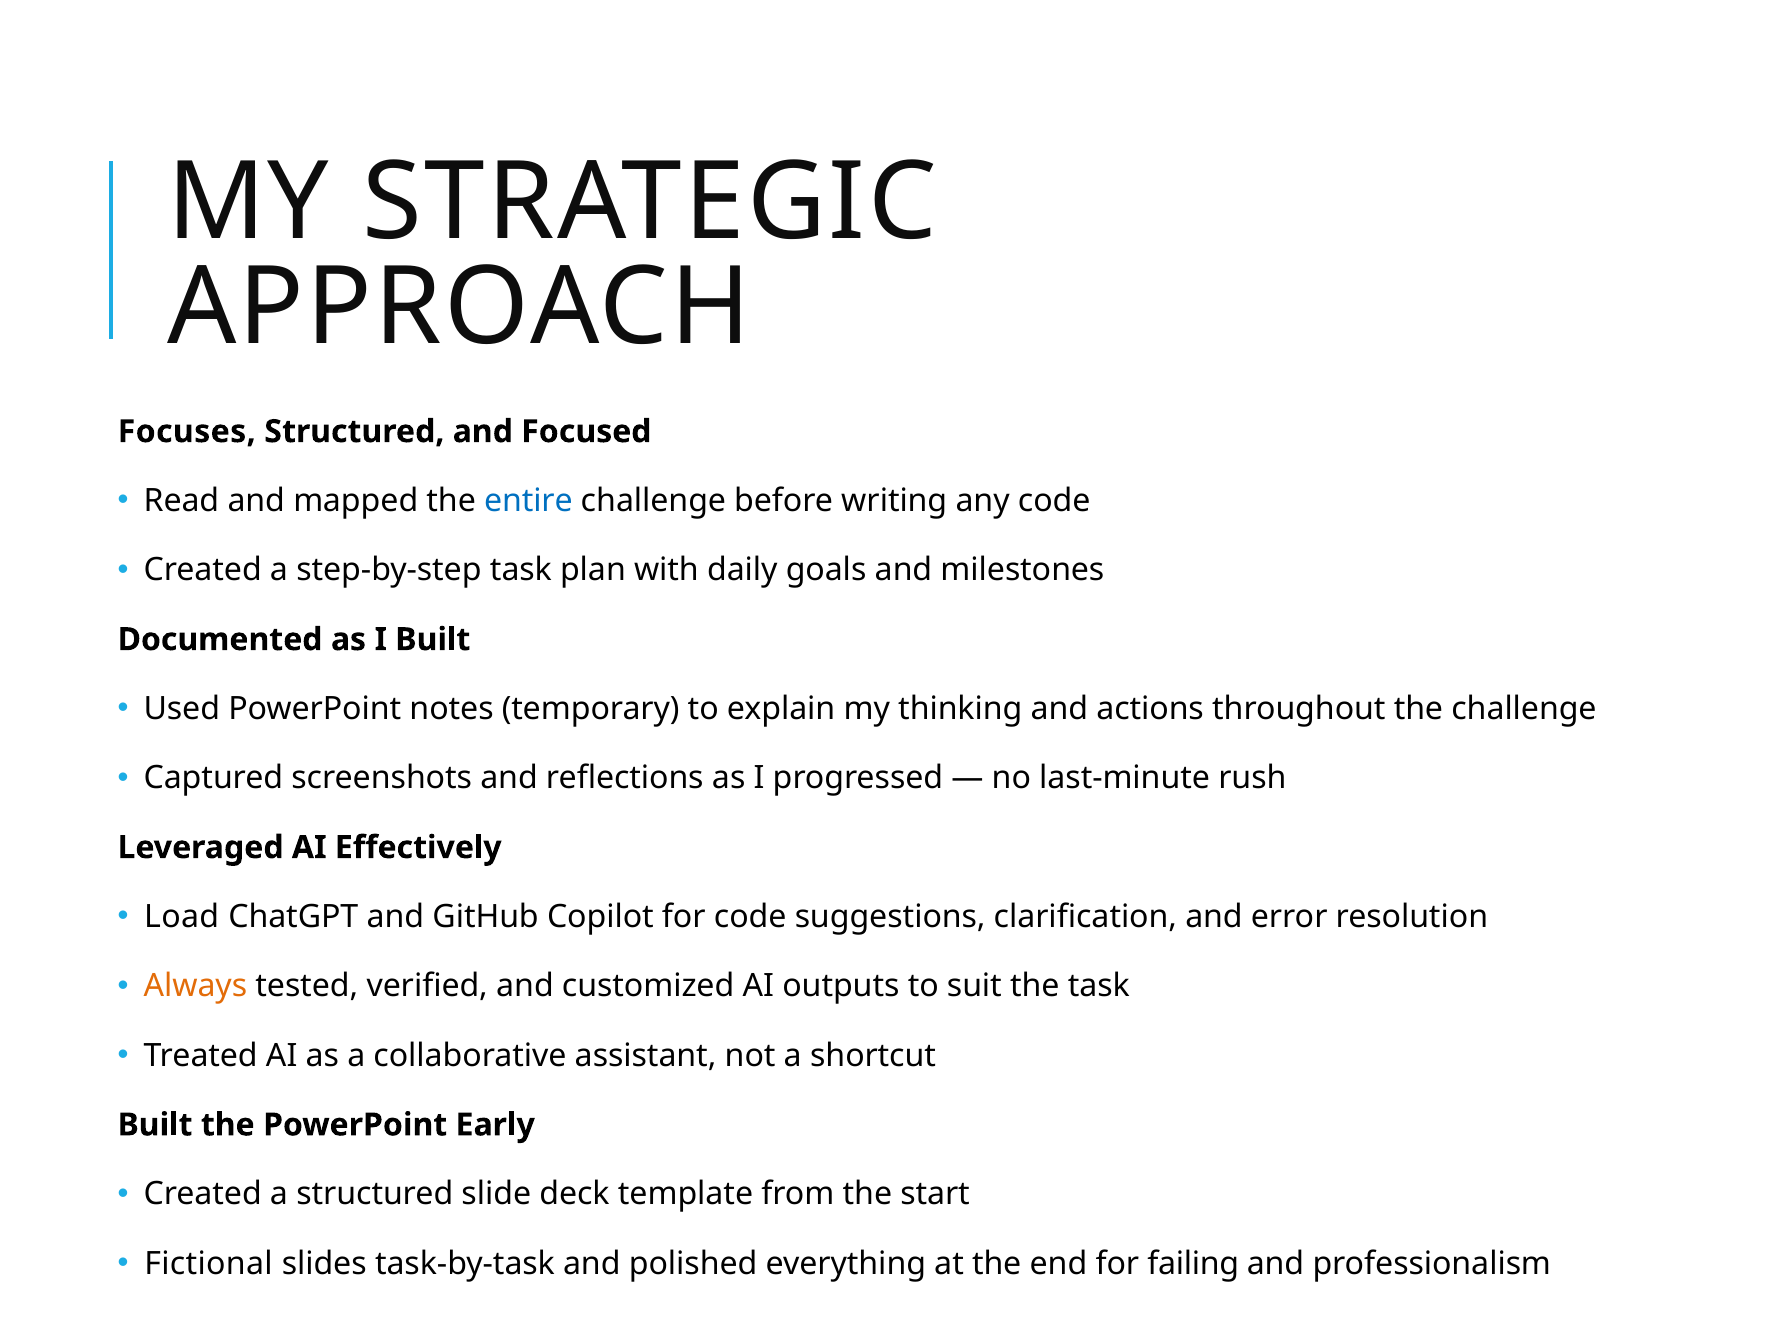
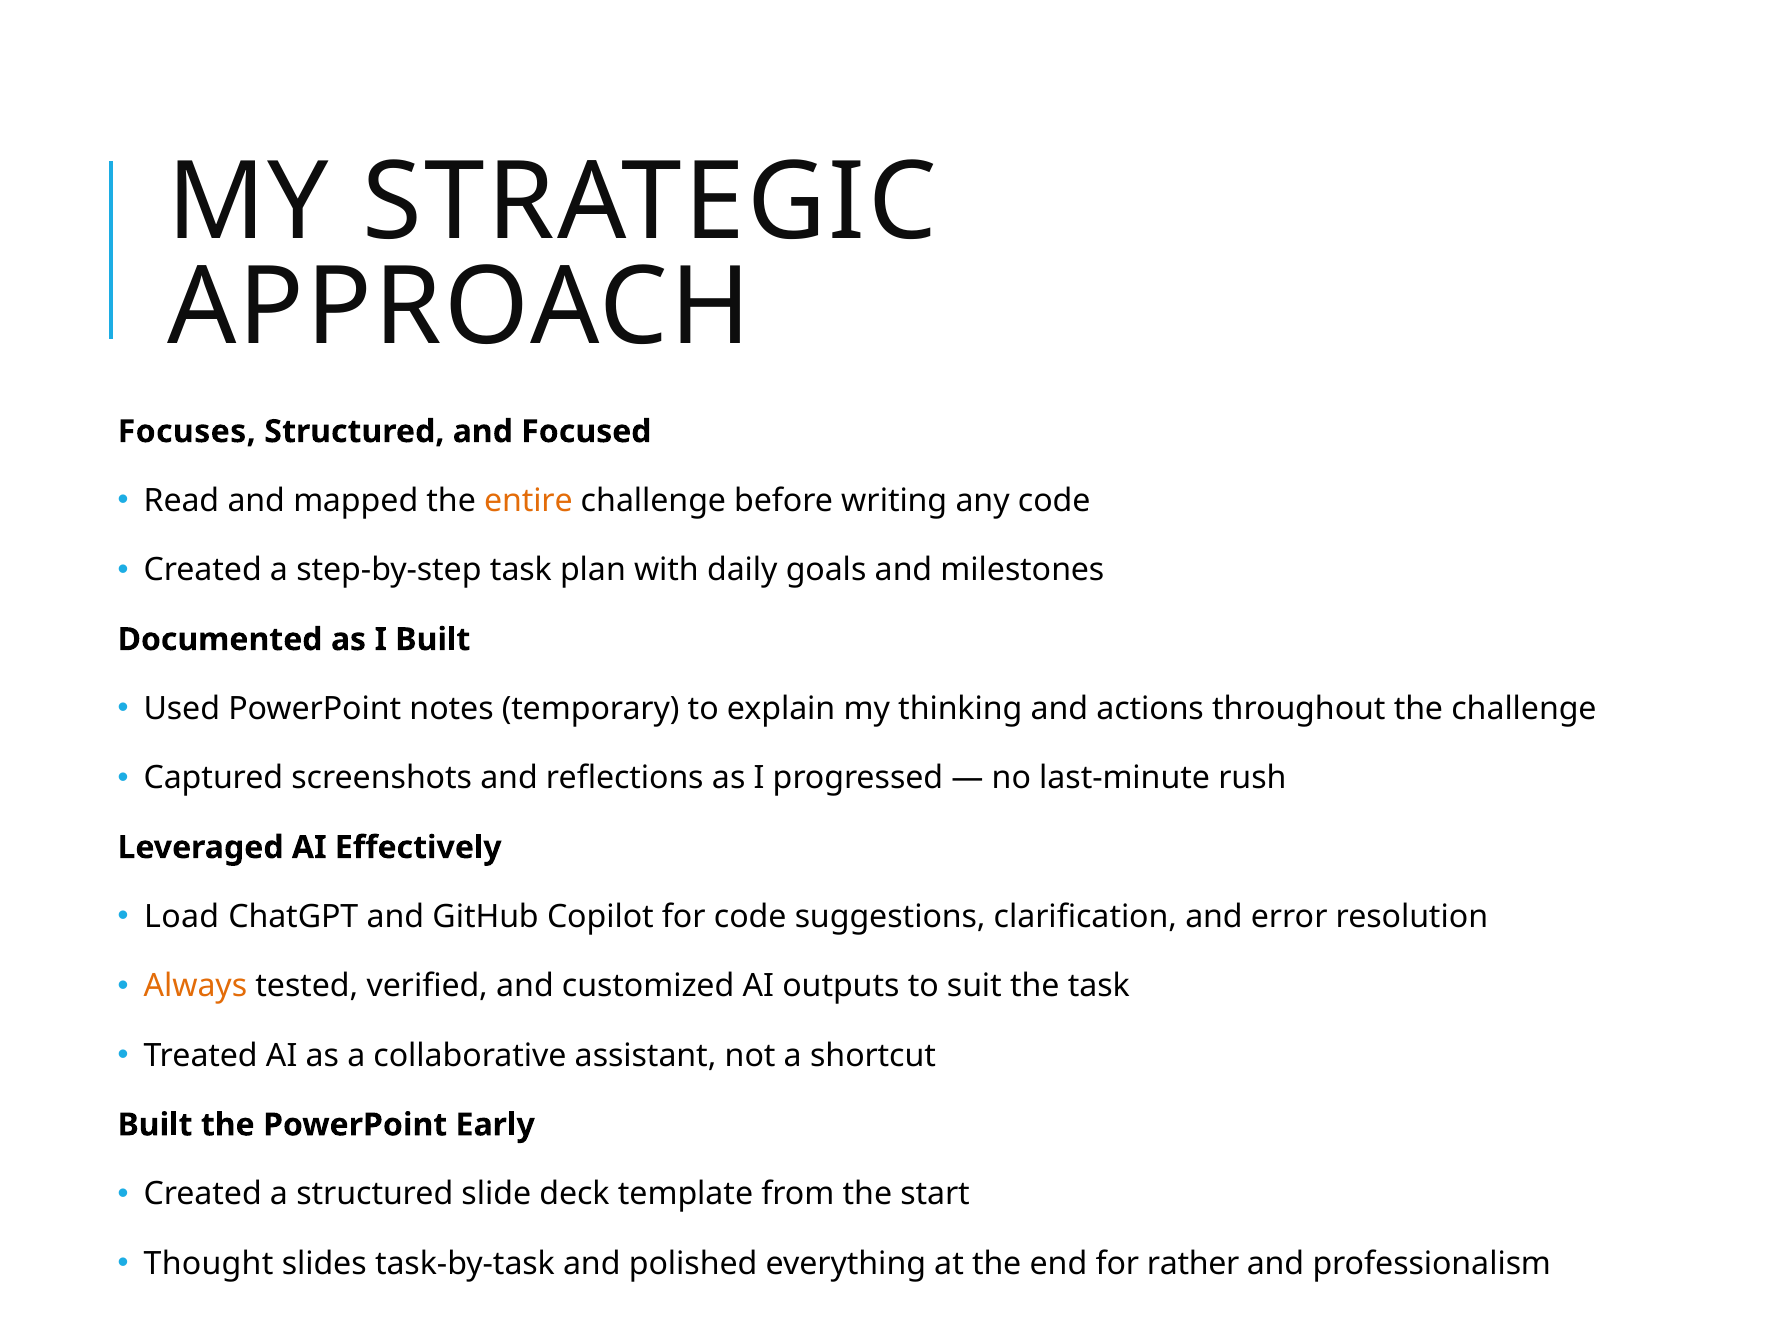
entire colour: blue -> orange (528, 501)
Fictional: Fictional -> Thought (209, 1263)
failing: failing -> rather (1193, 1263)
